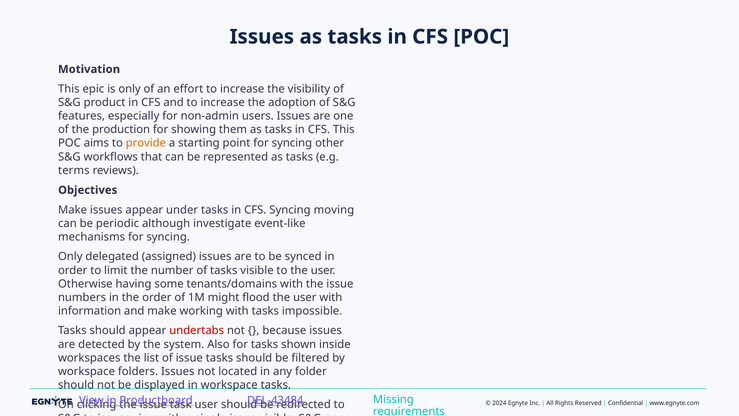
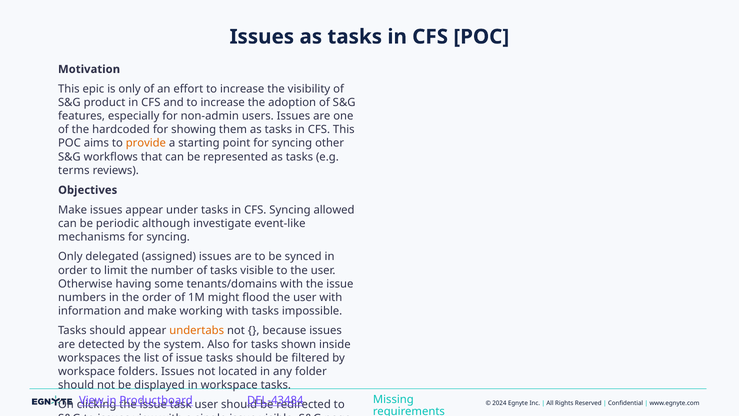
production: production -> hardcoded (121, 130)
moving: moving -> allowed (334, 210)
undertabs colour: red -> orange (197, 331)
